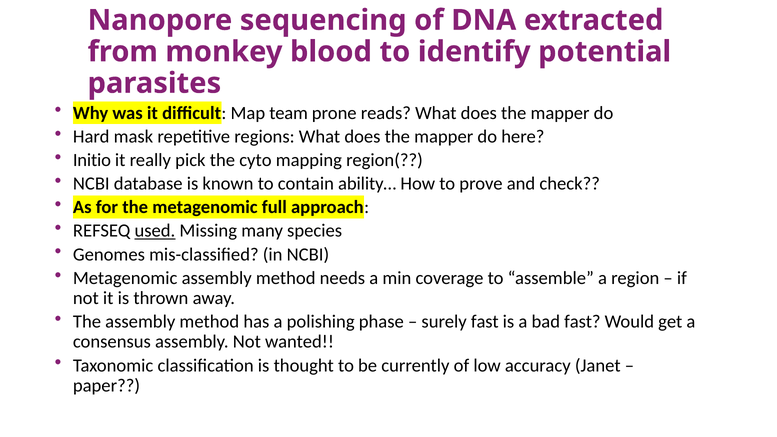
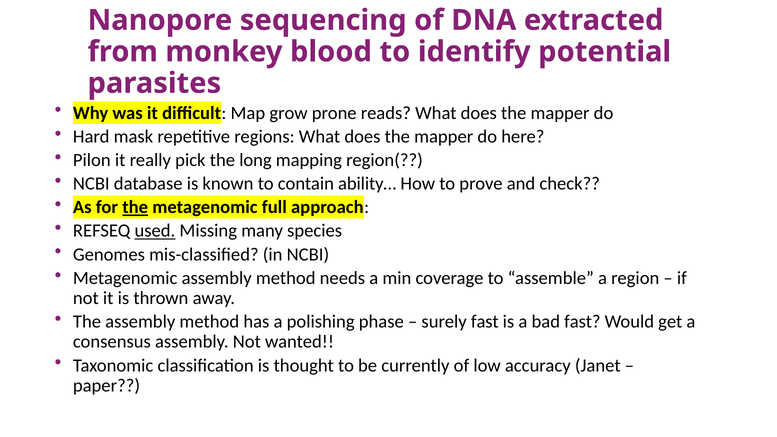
team: team -> grow (289, 113)
Initio: Initio -> Pilon (92, 160)
cyto: cyto -> long (255, 160)
the underline: none -> present (135, 207)
